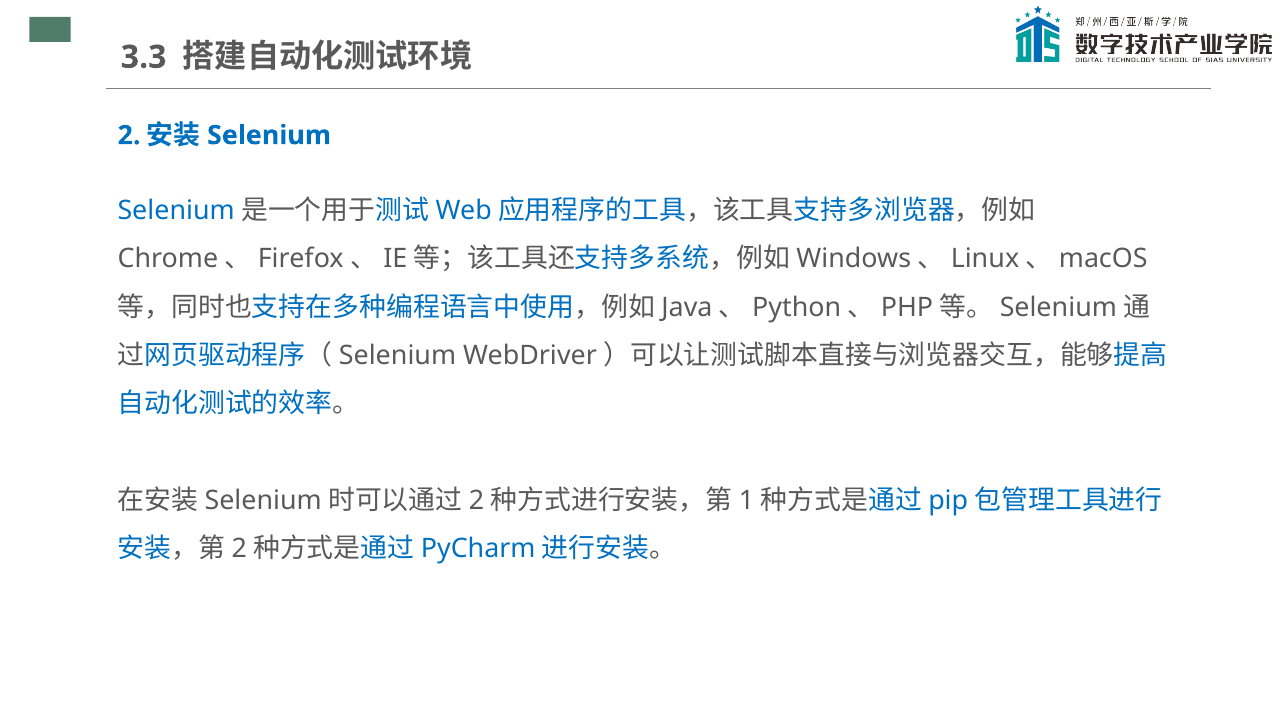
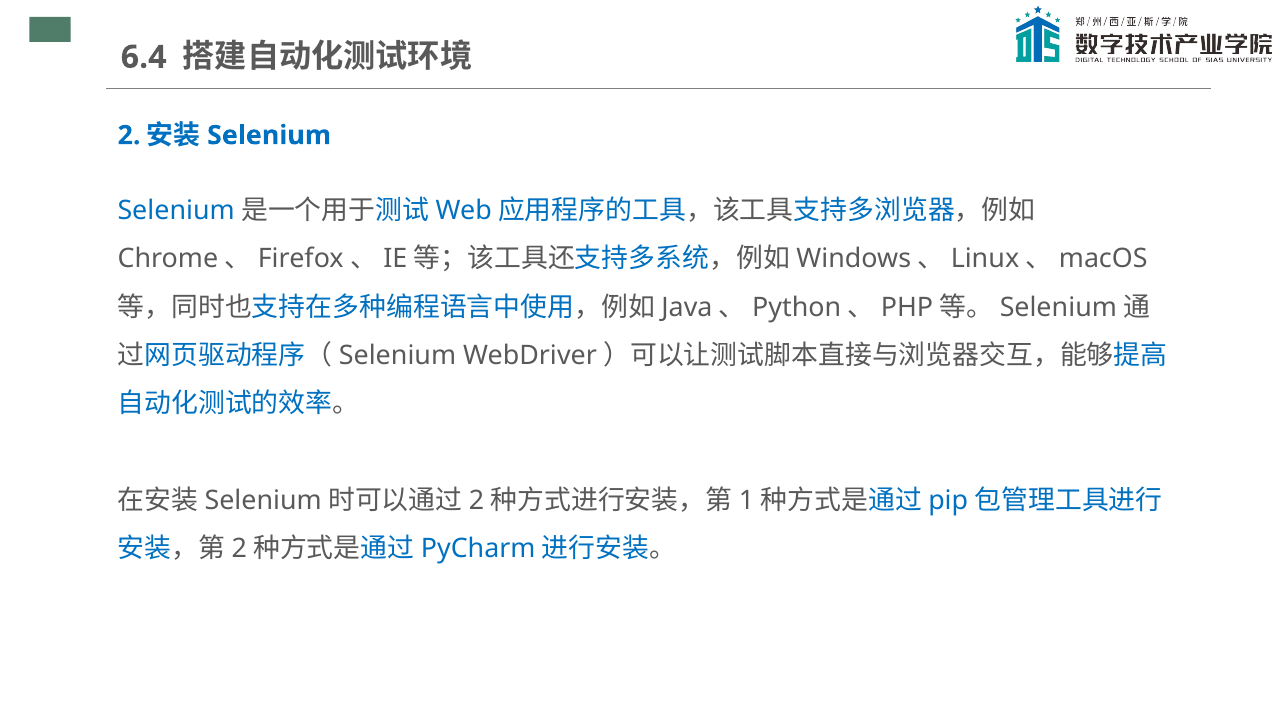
3.3: 3.3 -> 6.4 (144, 57)
